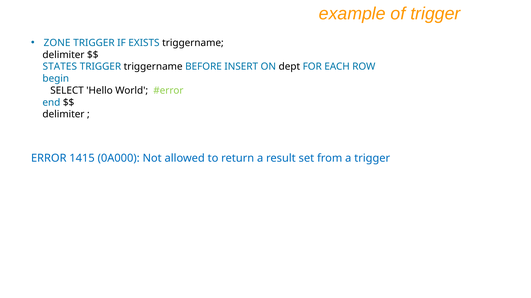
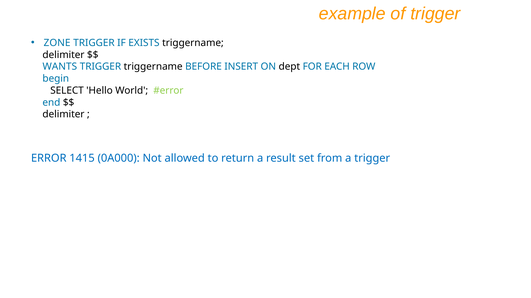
STATES: STATES -> WANTS (60, 67)
